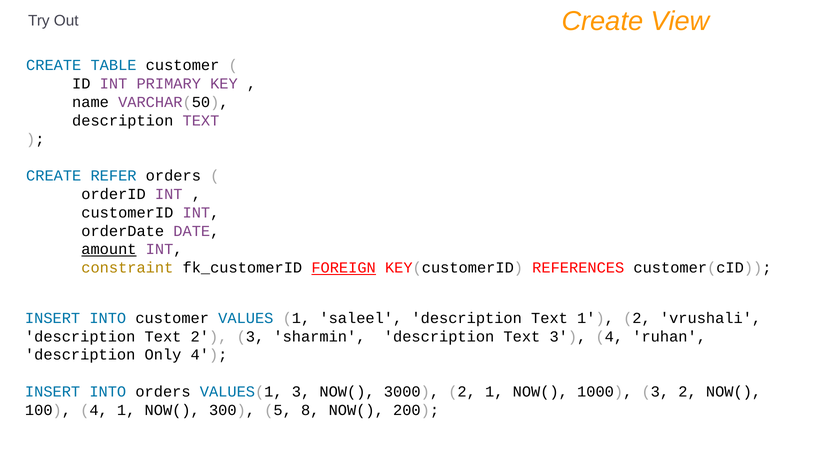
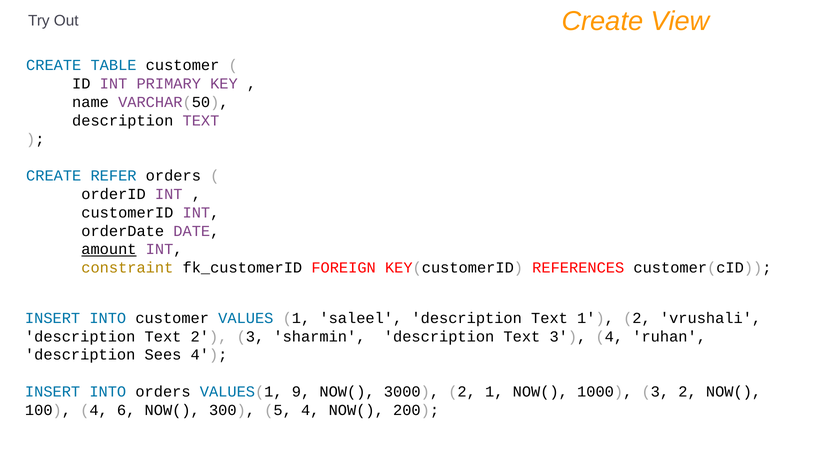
FOREIGN underline: present -> none (344, 268)
Only: Only -> Sees (163, 355)
VALUES(1 3: 3 -> 9 (301, 392)
4 1: 1 -> 6 (126, 410)
5 8: 8 -> 4 (310, 410)
